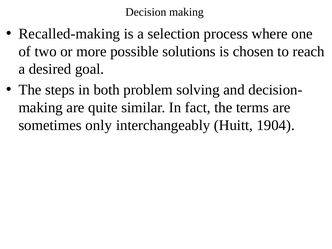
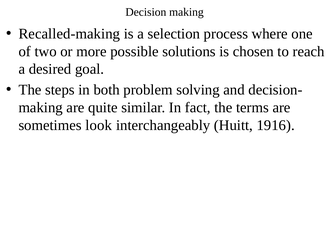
only: only -> look (99, 125)
1904: 1904 -> 1916 (276, 125)
